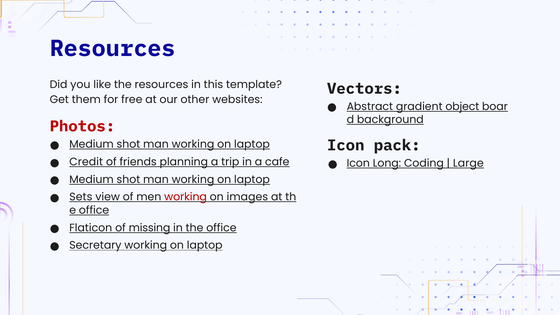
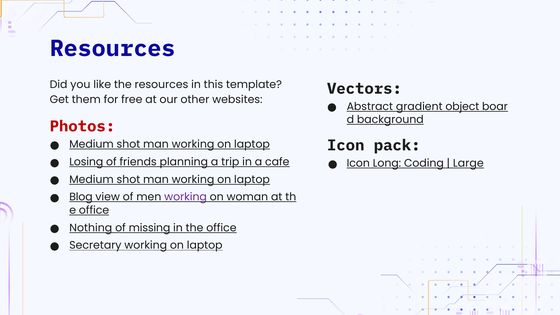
Credit: Credit -> Losing (86, 162)
Sets: Sets -> Blog (81, 197)
working colour: red -> purple (186, 197)
images: images -> woman (247, 197)
Flaticon: Flaticon -> Nothing (91, 228)
